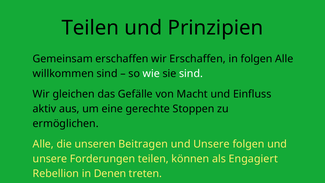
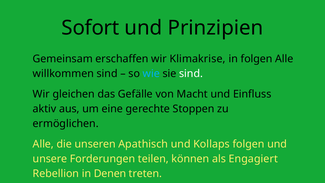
Teilen: Teilen -> Sofort (90, 28)
wir Erschaffen: Erschaffen -> Klimakrise (198, 59)
wie colour: white -> light blue (151, 74)
Beitragen: Beitragen -> Apathisch (143, 144)
Unsere: Unsere -> Kollaps (212, 144)
